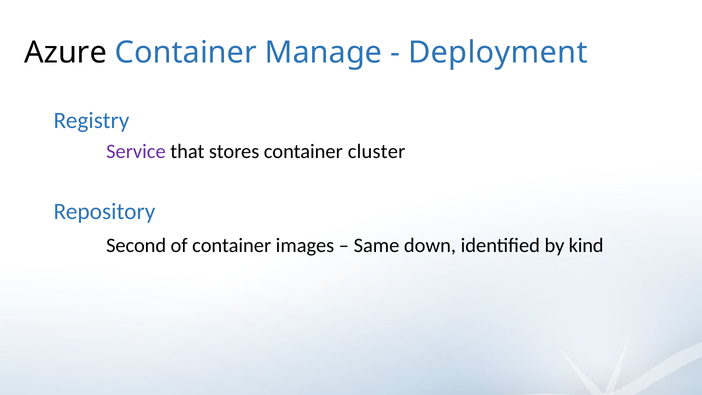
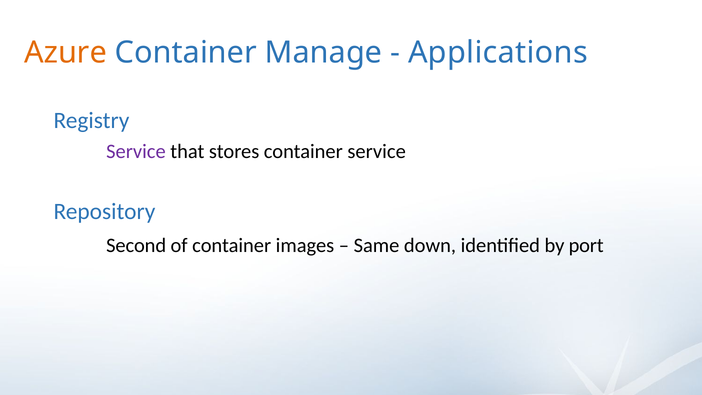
Azure colour: black -> orange (66, 53)
Deployment: Deployment -> Applications (498, 53)
container cluster: cluster -> service (377, 151)
kind: kind -> port (586, 245)
